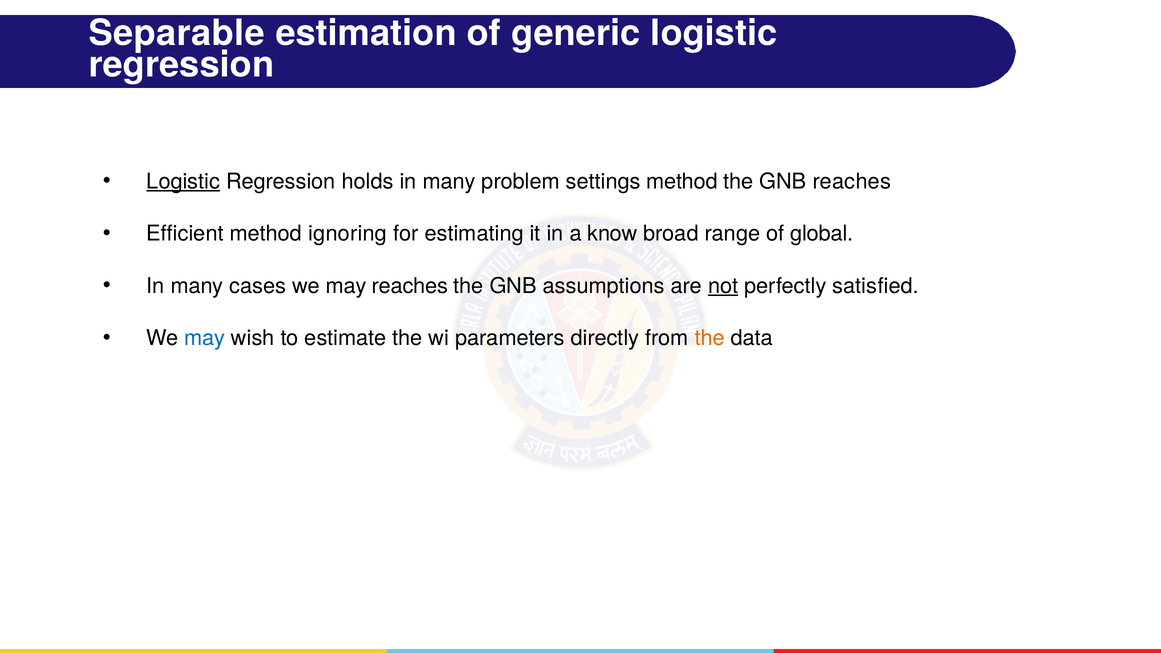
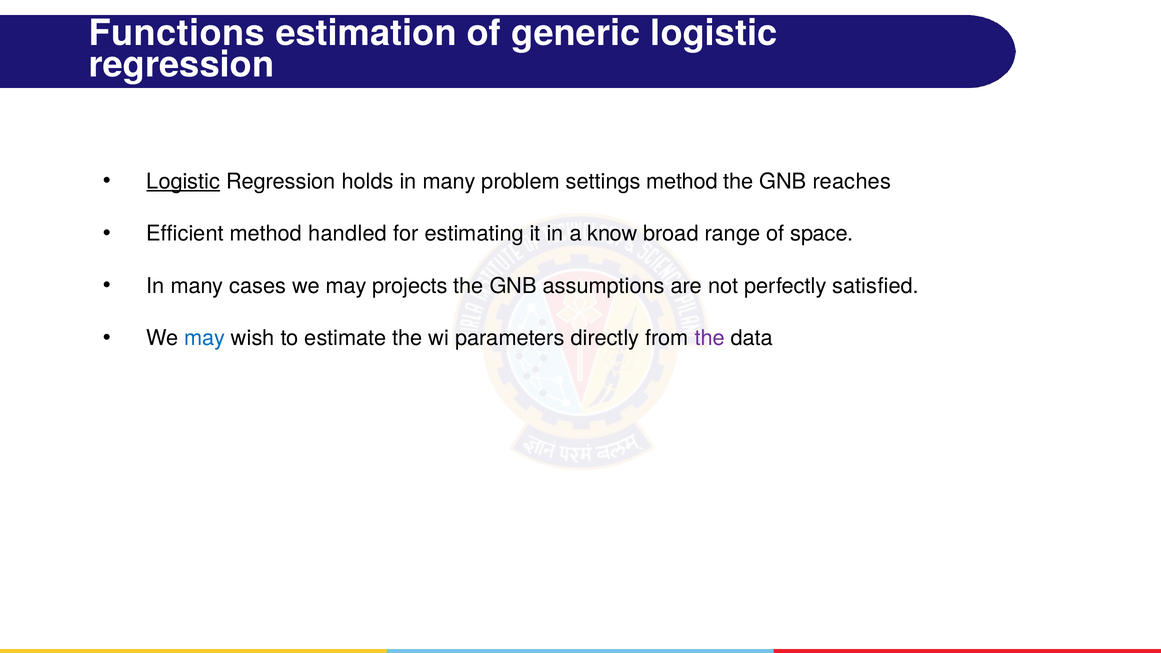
Separable: Separable -> Functions (177, 33)
ignoring: ignoring -> handled (348, 234)
global: global -> space (822, 234)
may reaches: reaches -> projects (410, 286)
not underline: present -> none (723, 286)
the colour: orange -> purple (710, 338)
